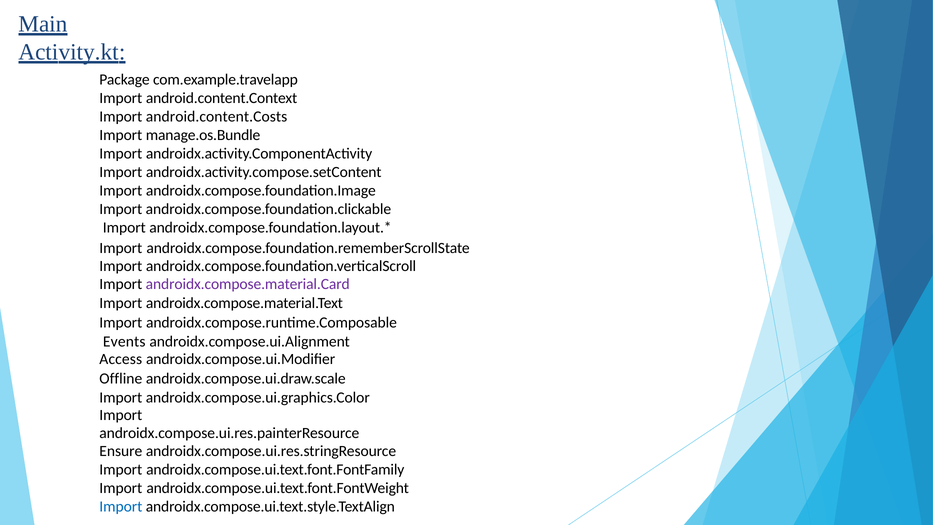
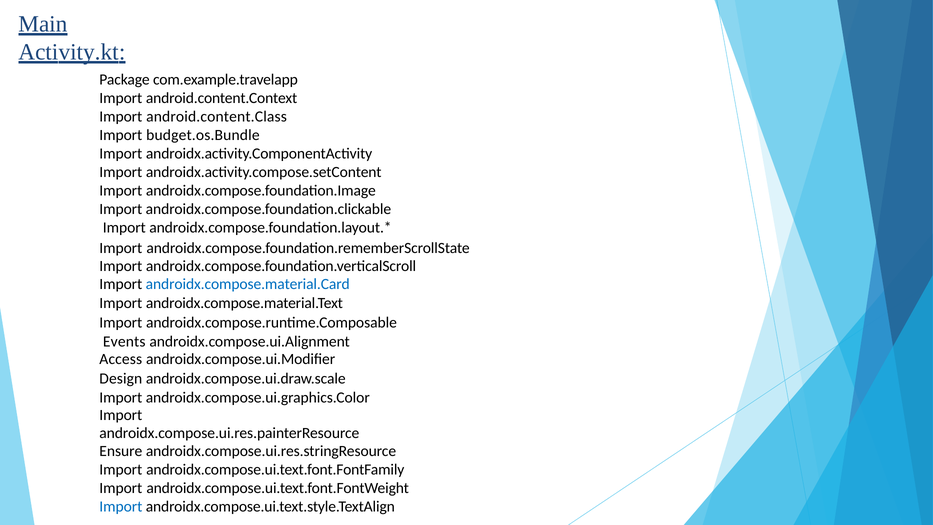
android.content.Costs: android.content.Costs -> android.content.Class (217, 116)
manage.os.Bundle: manage.os.Bundle -> budget.os.Bundle (203, 135)
androidx.compose.material.Card colour: purple -> blue (248, 284)
Offline: Offline -> Design (121, 378)
